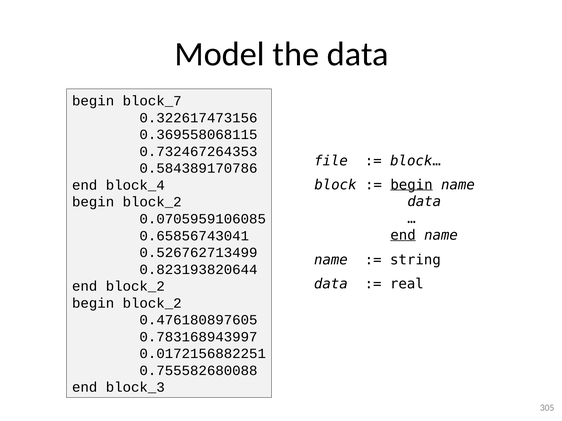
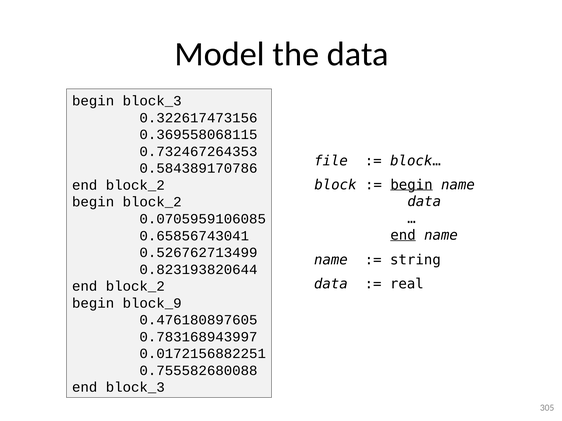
begin block_7: block_7 -> block_3 (152, 101)
block_4: block_4 -> block_2 (135, 185)
block_2: block_2 -> block_9 (152, 303)
